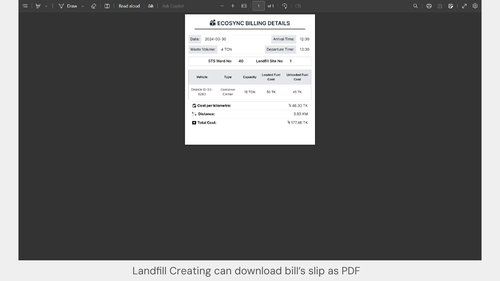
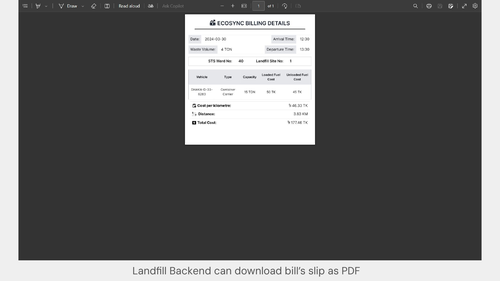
Creating: Creating -> Backend (190, 271)
